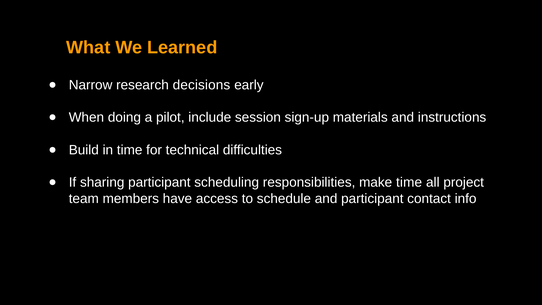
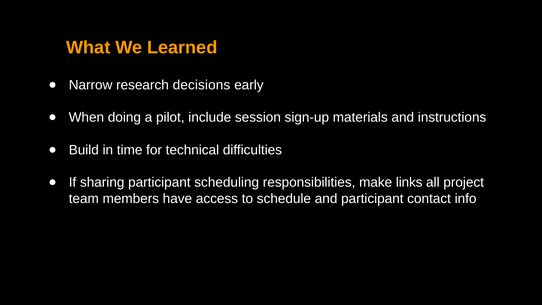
make time: time -> links (409, 182)
